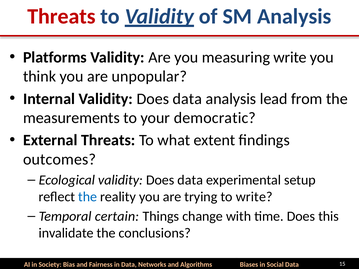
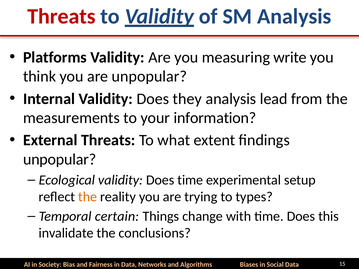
Internal Validity Does data: data -> they (187, 99)
democratic: democratic -> information (215, 118)
outcomes: outcomes -> unpopular (60, 160)
Ecological validity Does data: data -> time (190, 180)
the colour: blue -> orange (88, 197)
to write: write -> types (254, 197)
